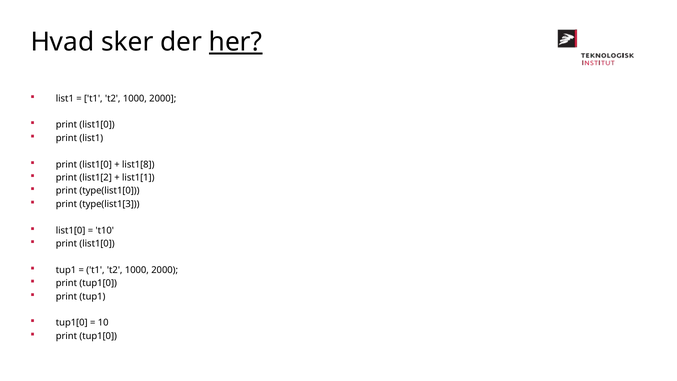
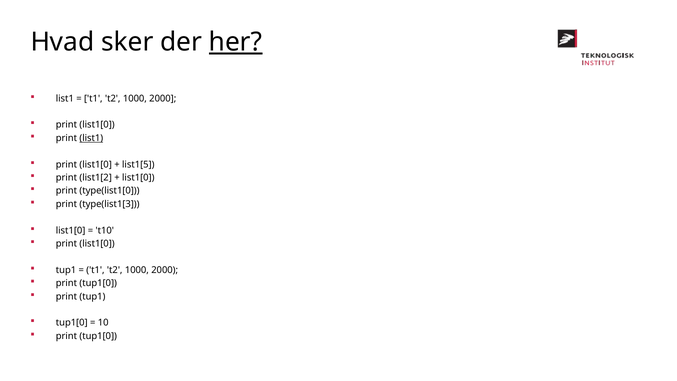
list1 underline: none -> present (91, 138)
list1[8: list1[8 -> list1[5 (138, 164)
list1[1: list1[1 -> list1[0 (138, 178)
